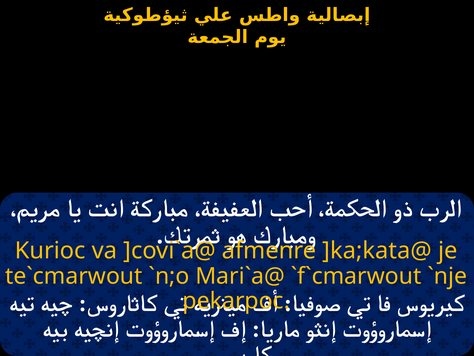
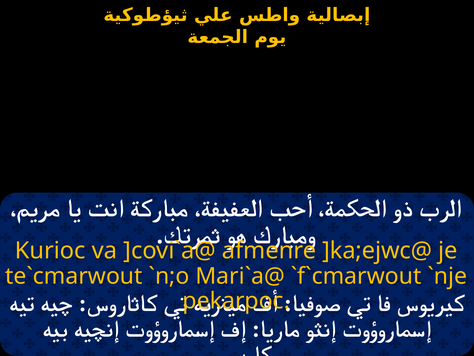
]ka;kata@: ]ka;kata@ -> ]ka;ejwc@ (377, 250)
